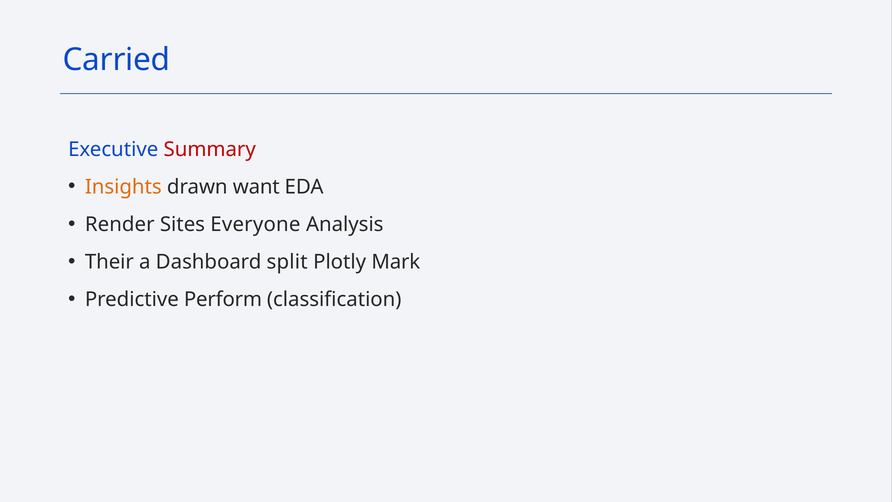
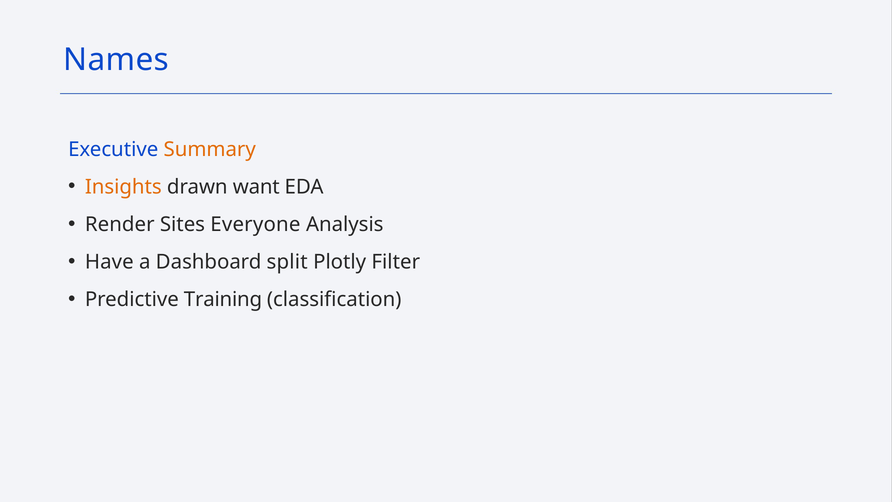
Carried: Carried -> Names (116, 60)
Summary colour: red -> orange (210, 149)
Their: Their -> Have (109, 262)
Mark: Mark -> Filter (396, 262)
Perform: Perform -> Training (223, 299)
